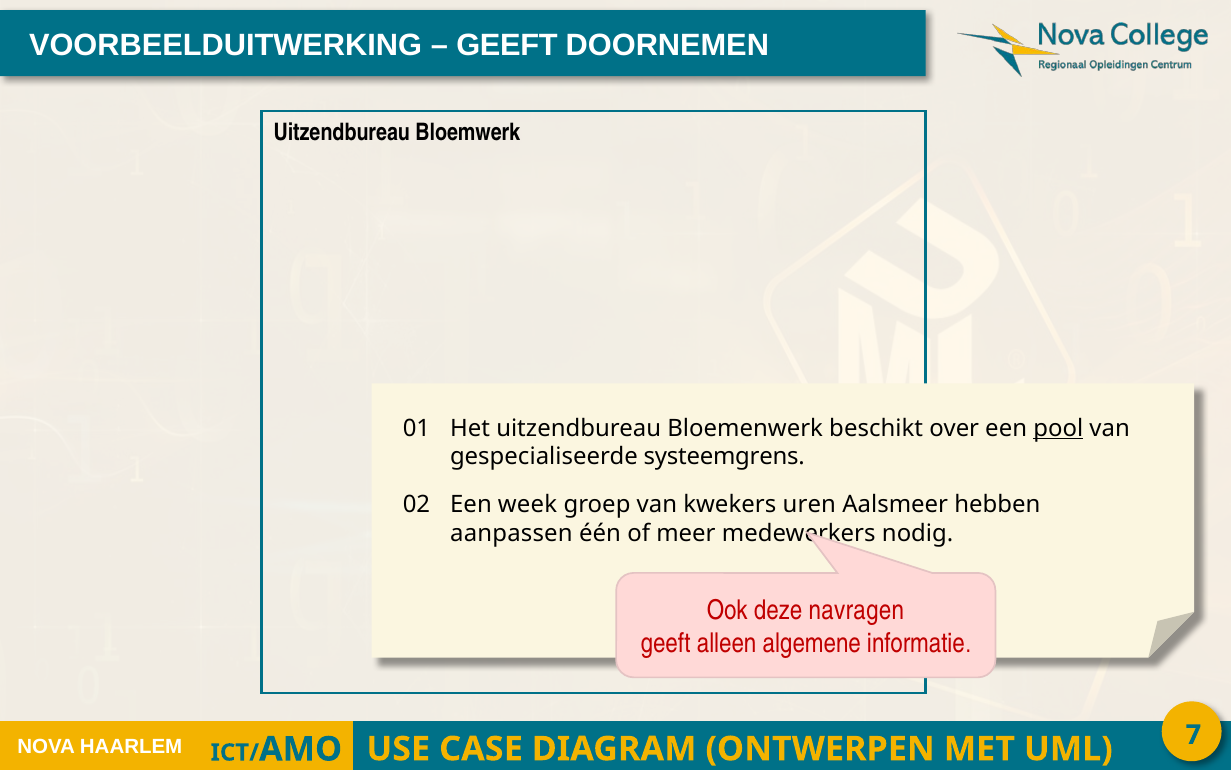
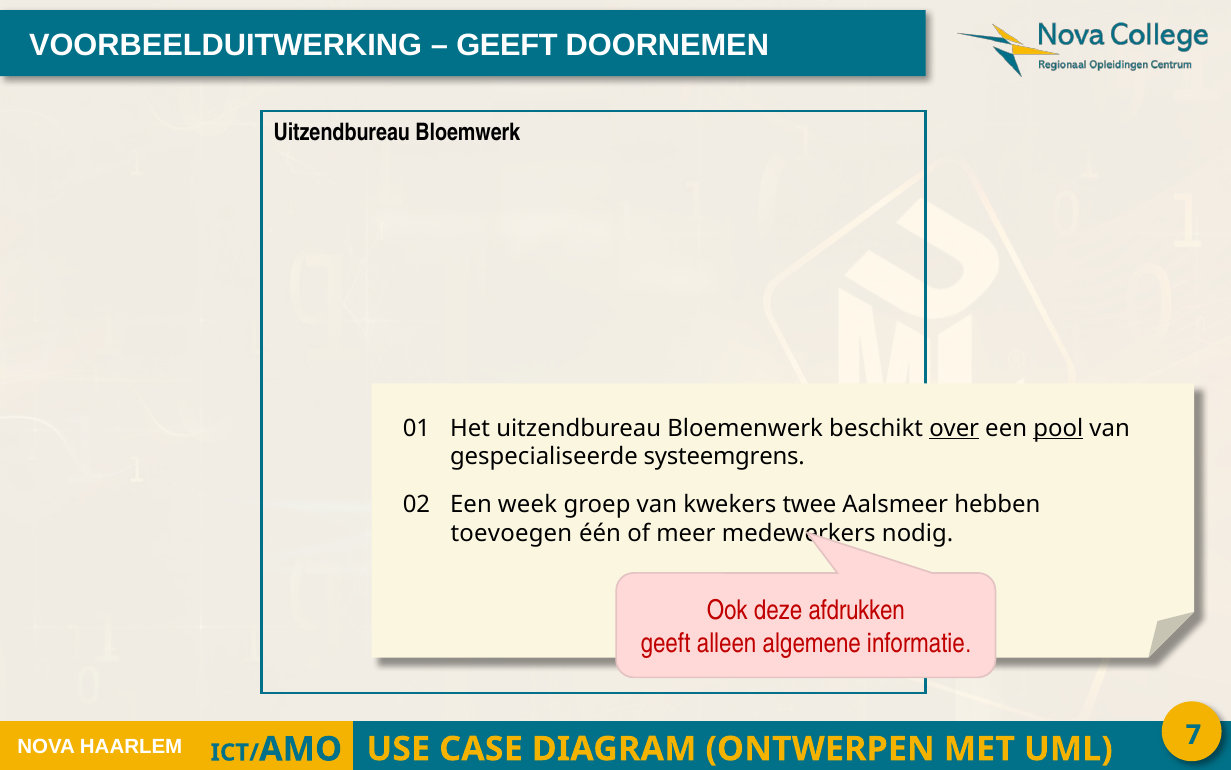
over underline: none -> present (954, 428)
uren: uren -> twee (809, 504)
aanpassen: aanpassen -> toevoegen (511, 533)
navragen: navragen -> afdrukken (857, 610)
